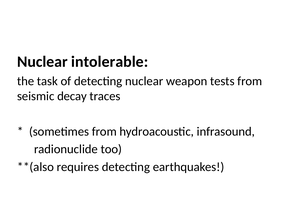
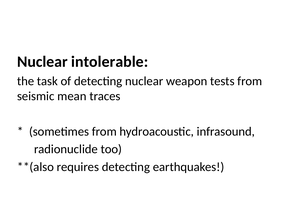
decay: decay -> mean (72, 96)
